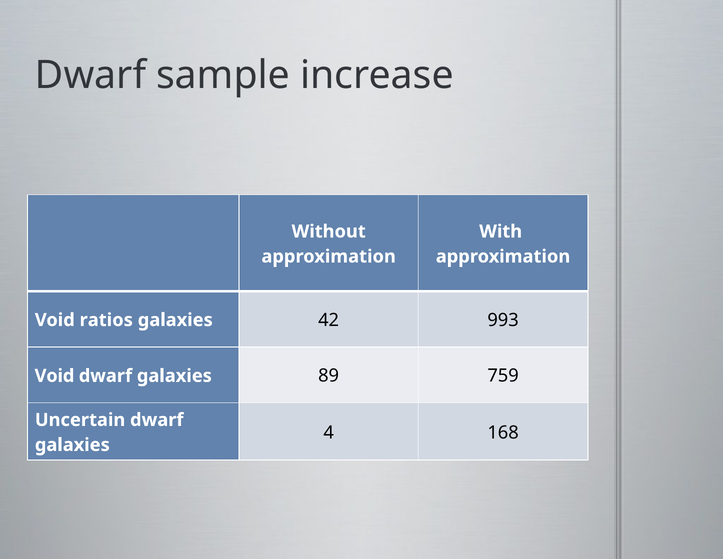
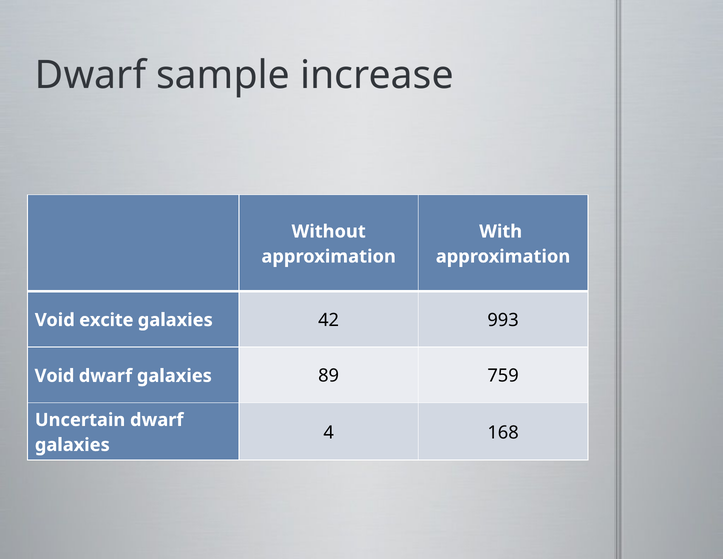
ratios: ratios -> excite (106, 320)
